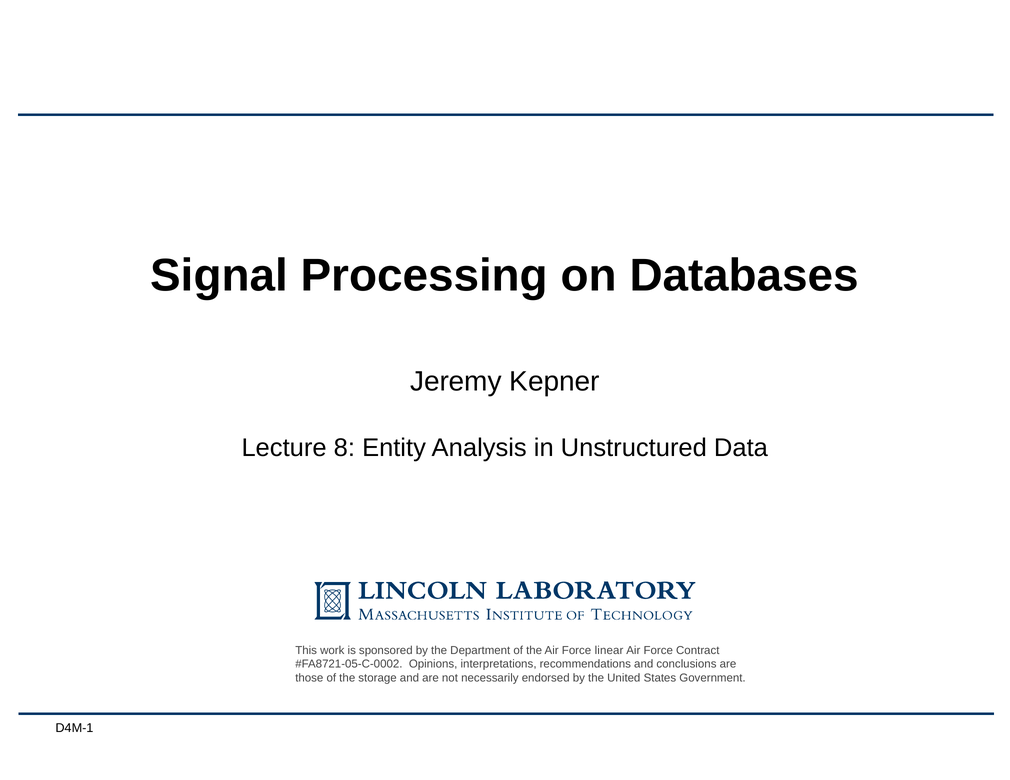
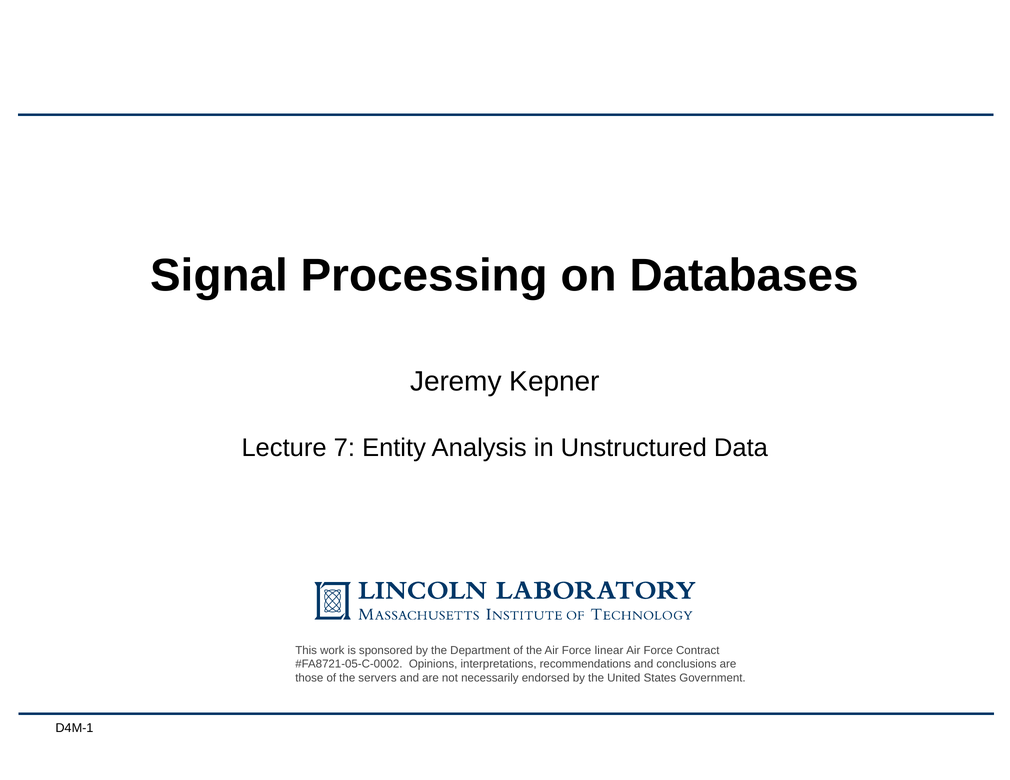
8: 8 -> 7 (344, 448)
storage: storage -> servers (377, 678)
